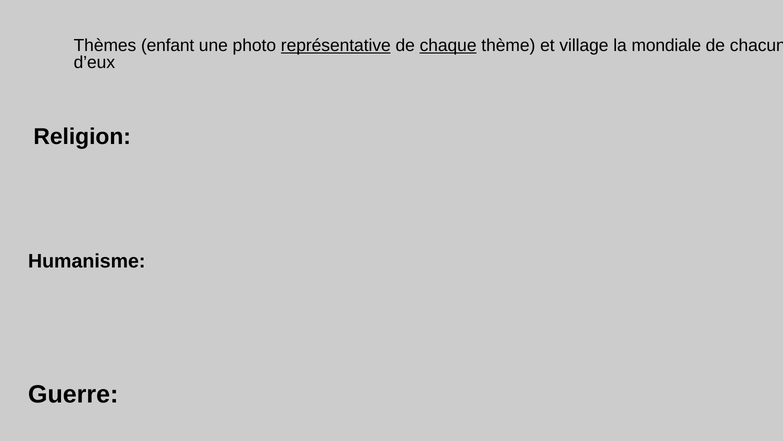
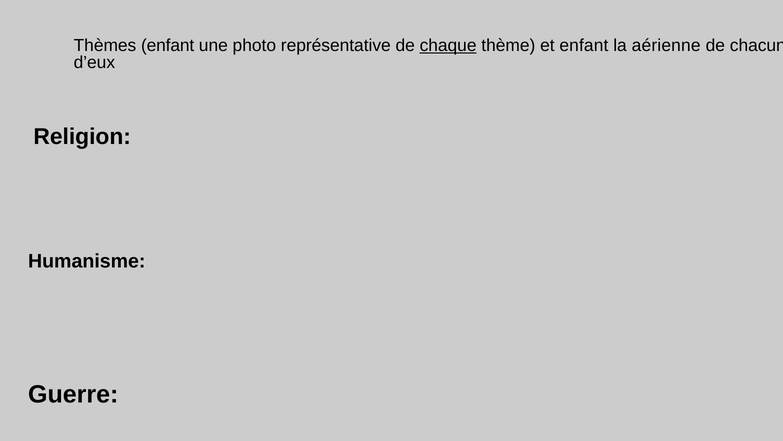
représentative underline: present -> none (336, 45)
et village: village -> enfant (584, 45)
mondiale: mondiale -> aérienne (666, 45)
